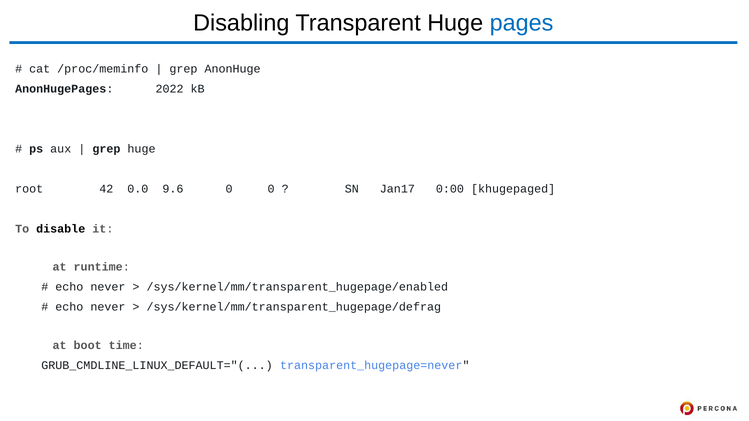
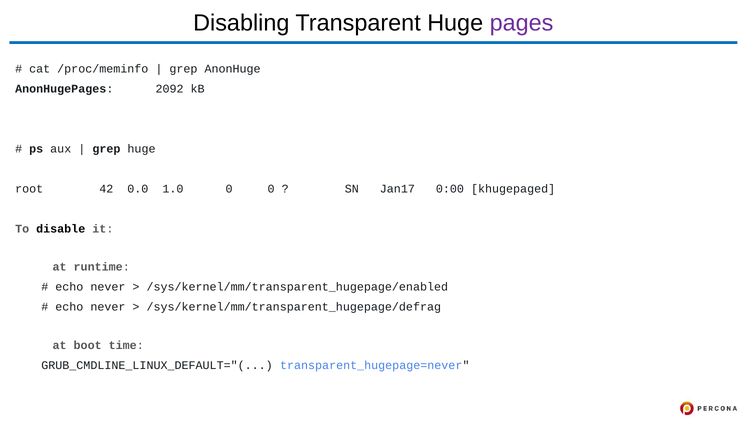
pages colour: blue -> purple (522, 23)
2022: 2022 -> 2092 (170, 89)
9.6: 9.6 -> 1.0 (173, 189)
